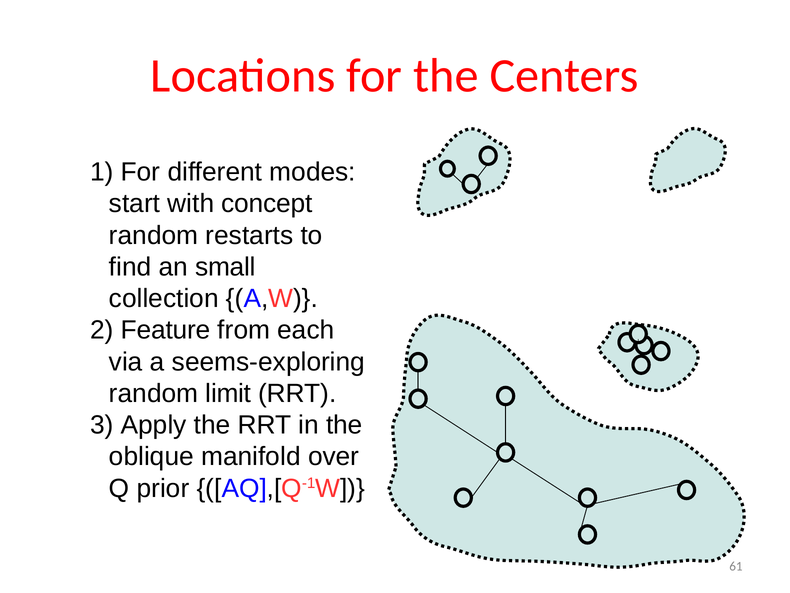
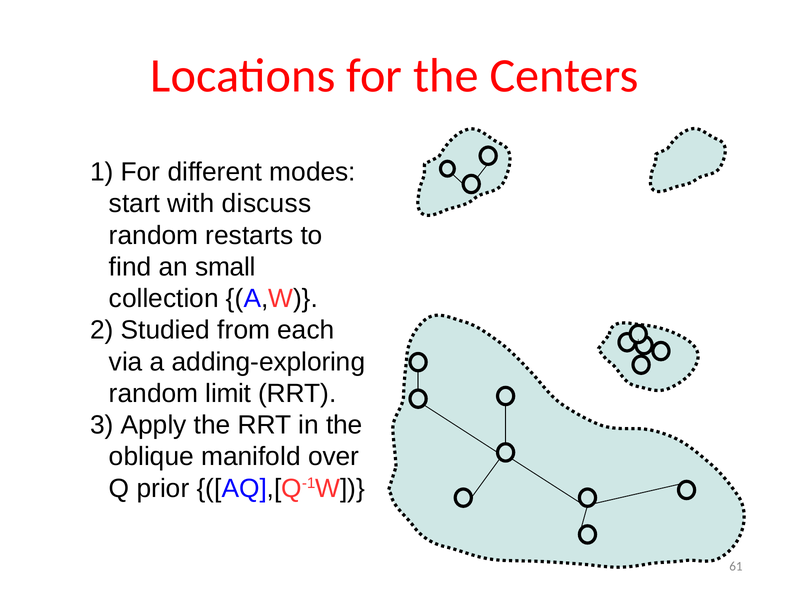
concept: concept -> discuss (267, 204)
Feature: Feature -> Studied (165, 330)
seems-exploring: seems-exploring -> adding-exploring (269, 362)
